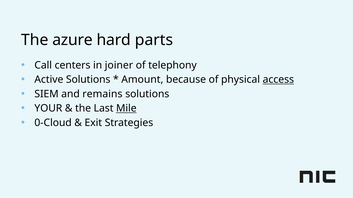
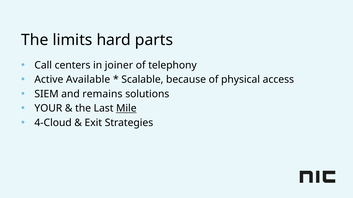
azure: azure -> limits (72, 40)
Active Solutions: Solutions -> Available (88, 80)
Amount: Amount -> Scalable (142, 80)
access underline: present -> none (278, 80)
0-Cloud: 0-Cloud -> 4-Cloud (53, 123)
